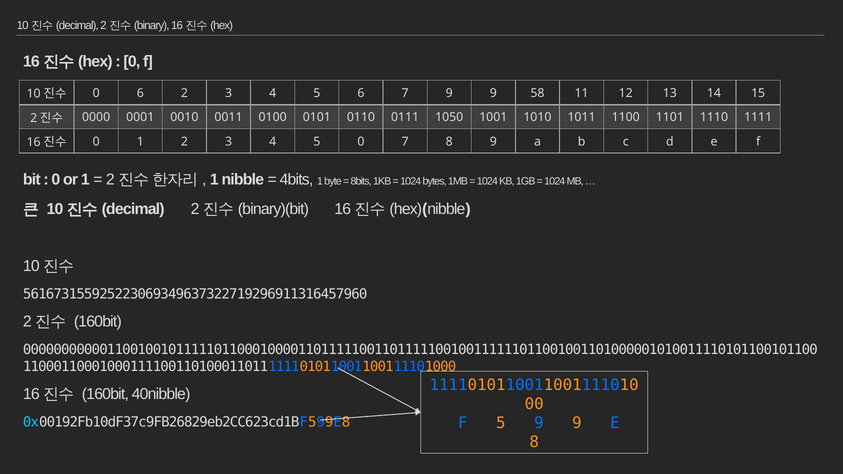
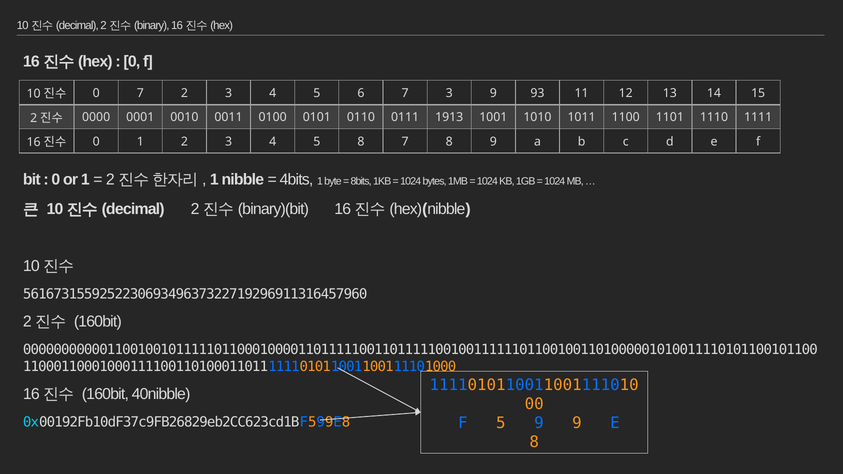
0 6: 6 -> 7 (140, 93)
7 9: 9 -> 3 (449, 93)
58: 58 -> 93 (537, 93)
1050: 1050 -> 1913 (449, 117)
5 0: 0 -> 8 (361, 142)
